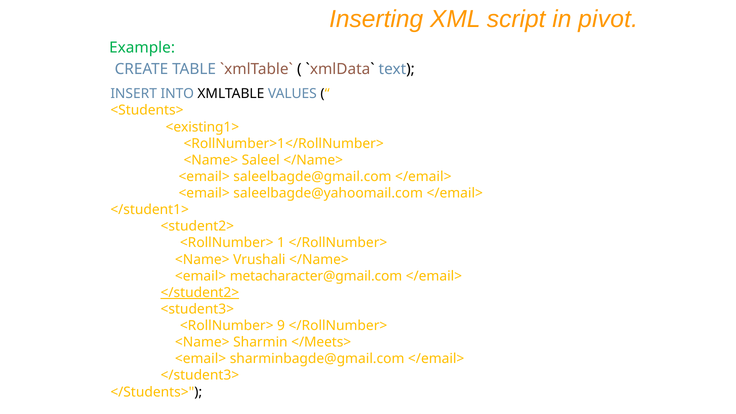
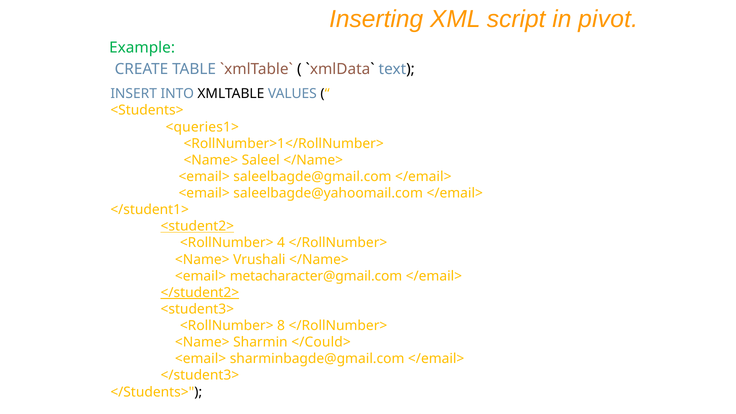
<existing1>: <existing1> -> <queries1> (202, 127)
<student2> underline: none -> present (197, 226)
1: 1 -> 4 (281, 243)
9: 9 -> 8 (281, 326)
</Meets>: </Meets> -> </Could> (321, 342)
